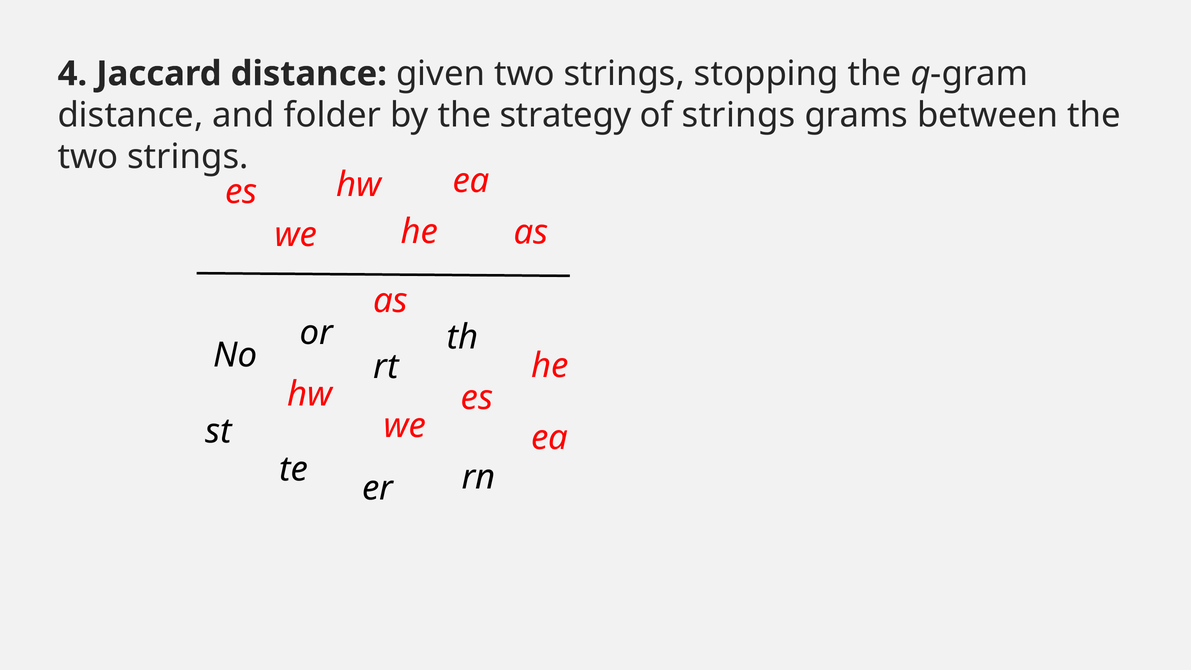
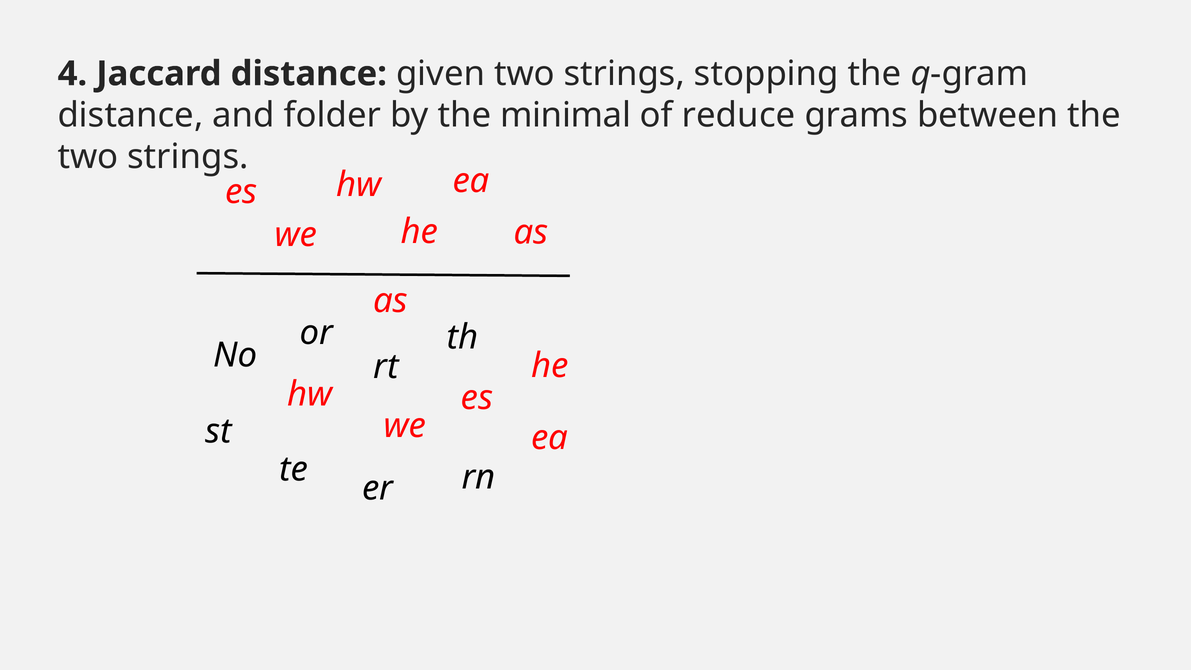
strategy: strategy -> minimal (566, 115)
of strings: strings -> reduce (739, 115)
